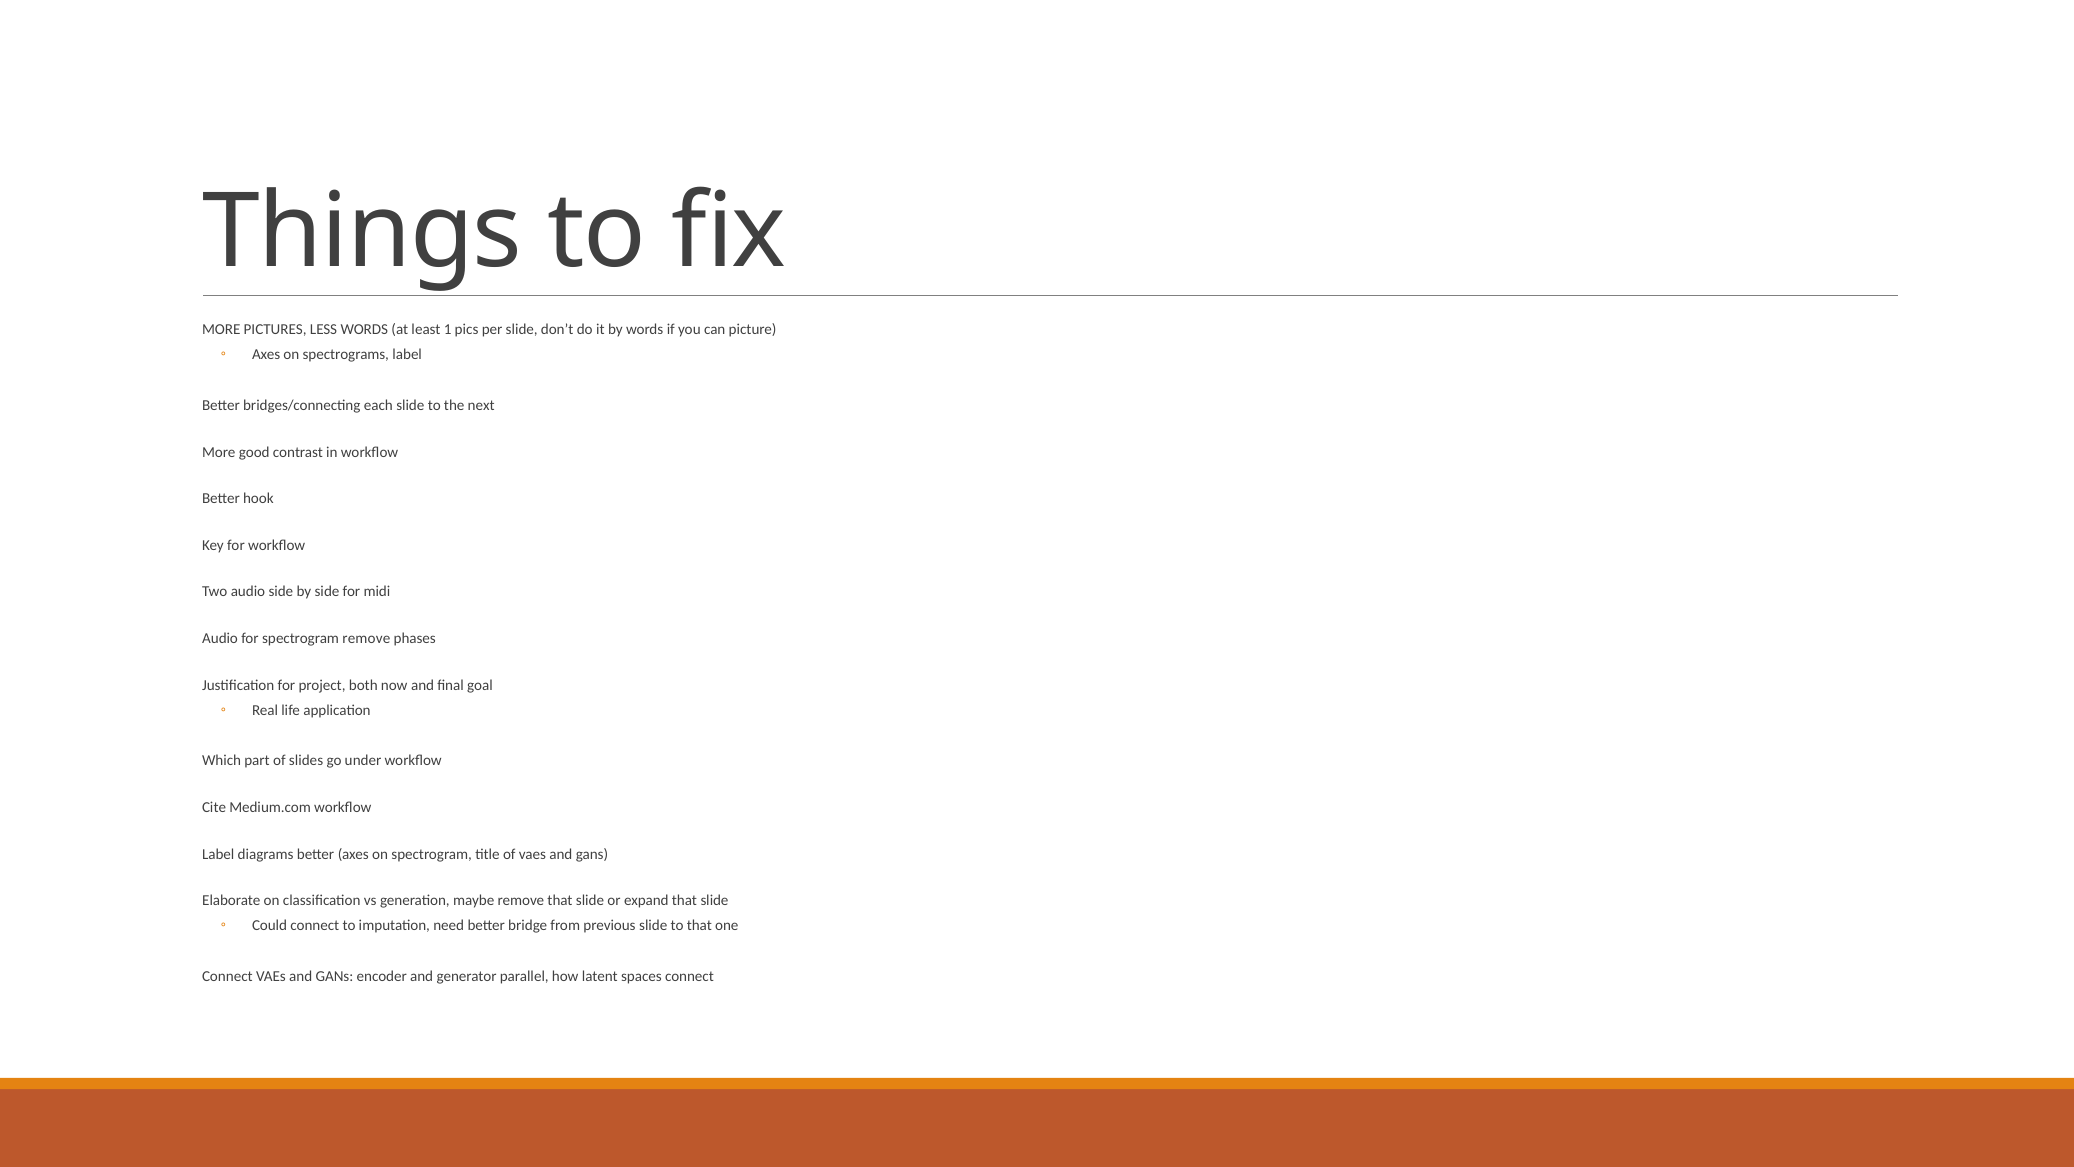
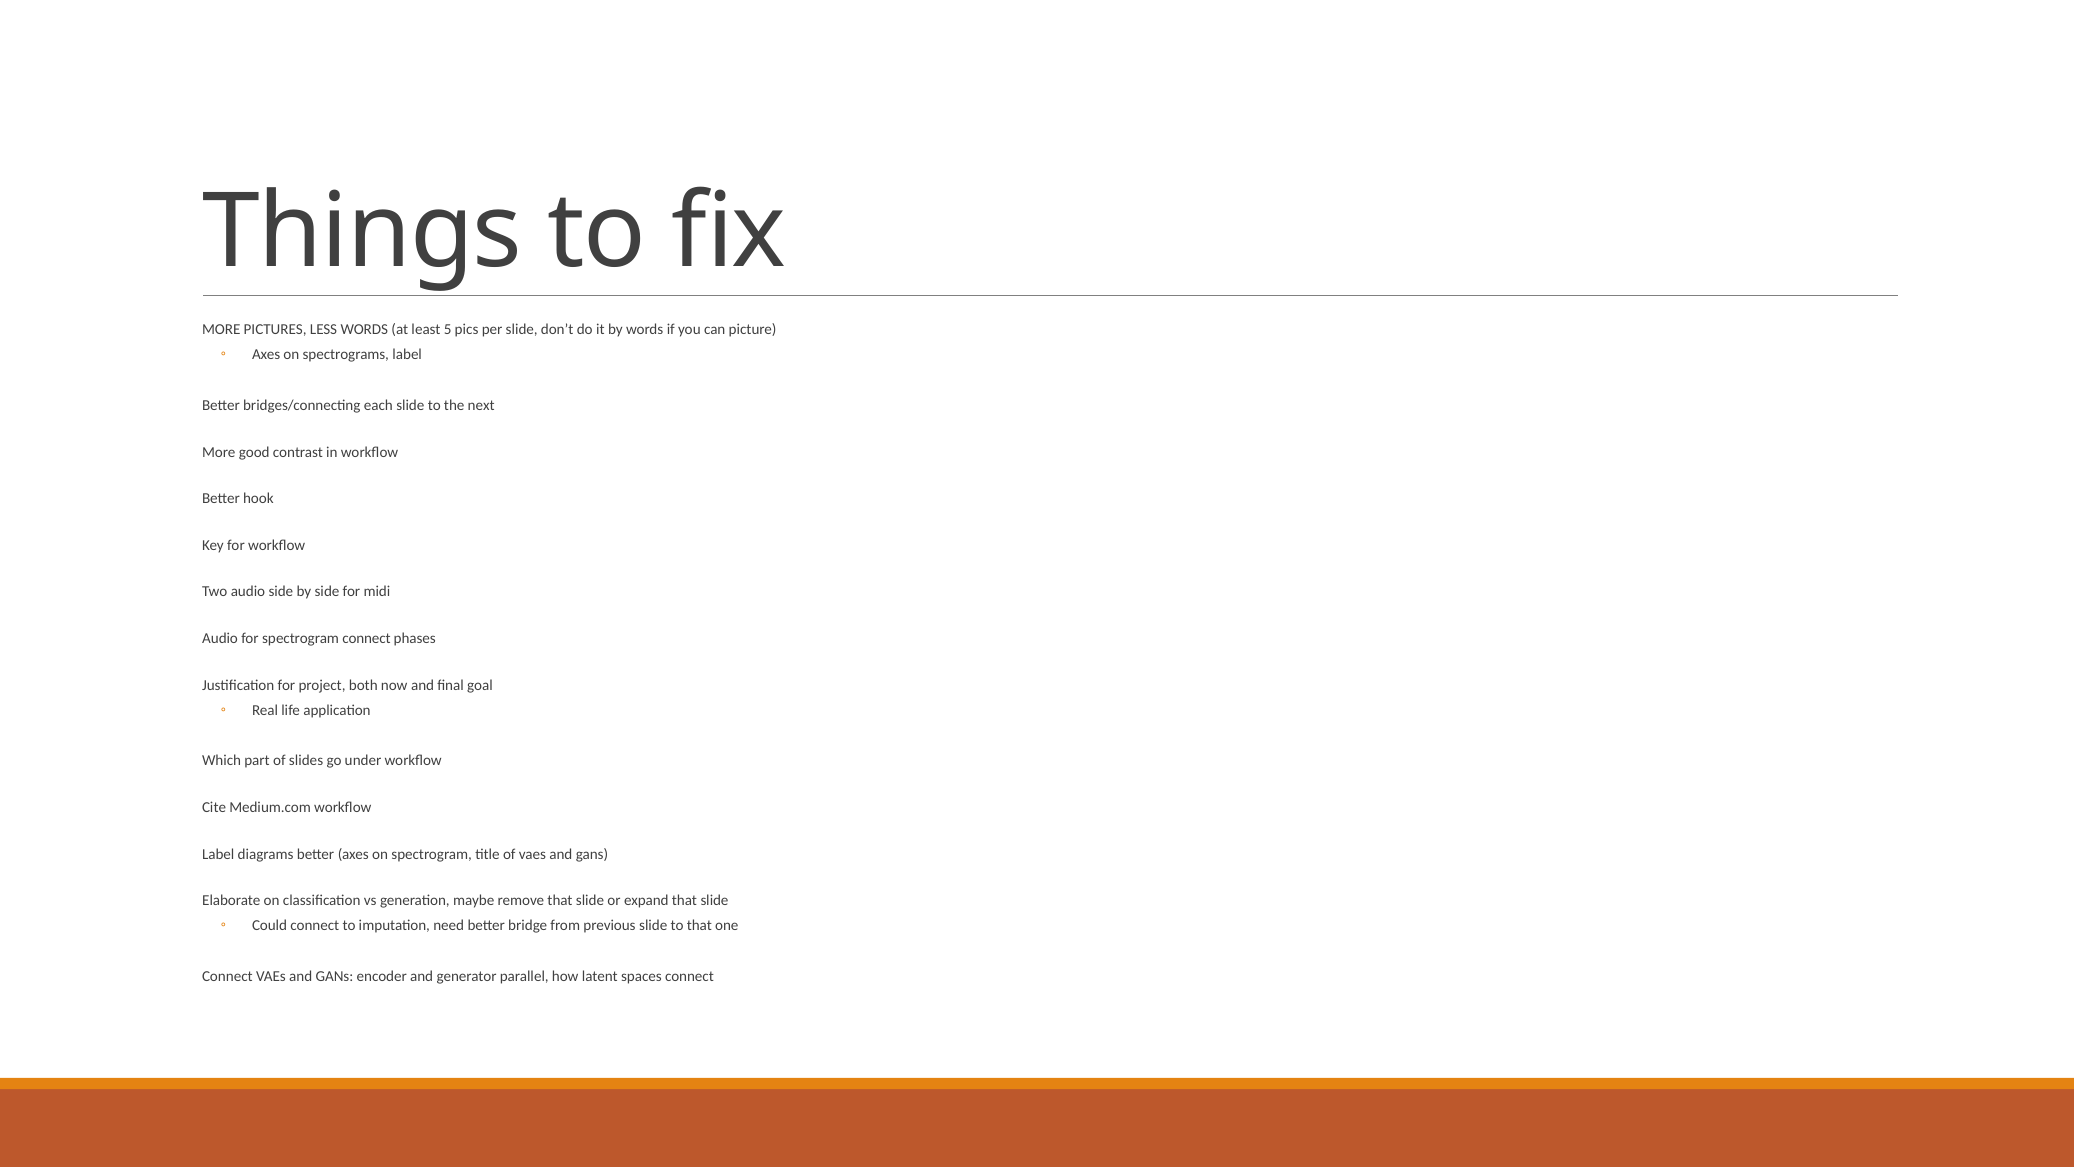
1: 1 -> 5 (448, 330)
spectrogram remove: remove -> connect (366, 638)
